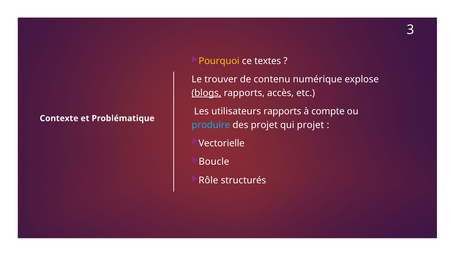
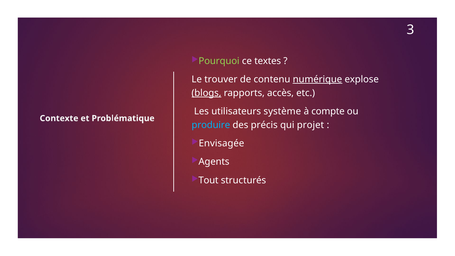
Pourquoi colour: yellow -> light green (219, 61)
numérique underline: none -> present (317, 79)
utilisateurs rapports: rapports -> système (282, 111)
des projet: projet -> précis (264, 125)
Vectorielle: Vectorielle -> Envisagée (221, 143)
Boucle: Boucle -> Agents (214, 162)
Rôle: Rôle -> Tout (208, 180)
